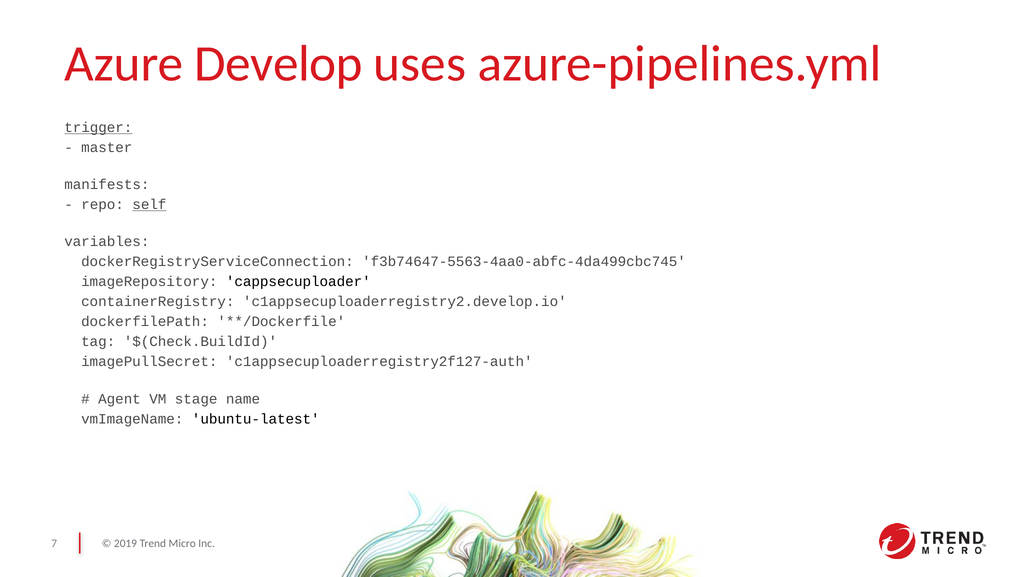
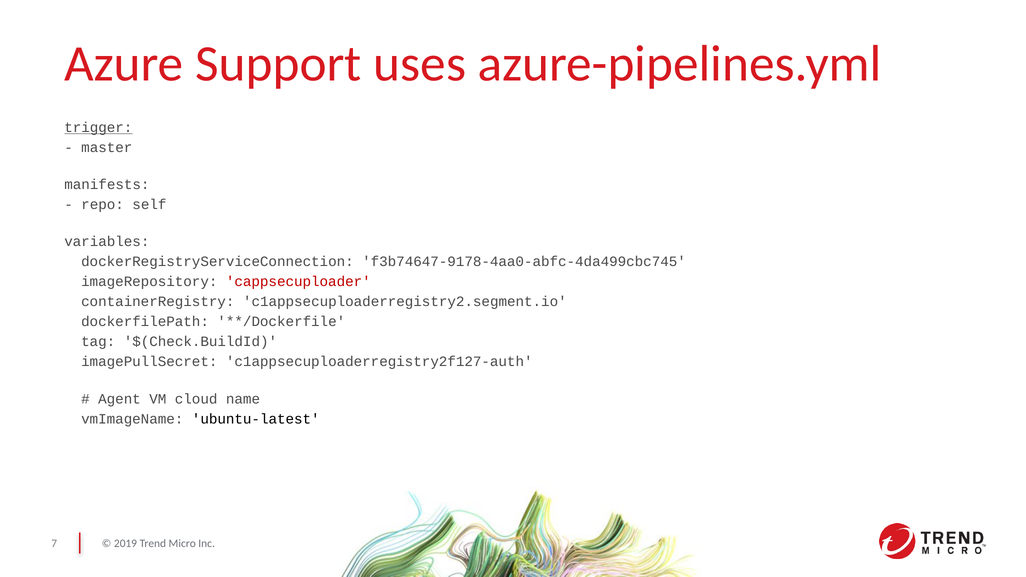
Develop: Develop -> Support (278, 64)
self underline: present -> none (149, 205)
f3b74647-5563-4aa0-abfc-4da499cbc745: f3b74647-5563-4aa0-abfc-4da499cbc745 -> f3b74647-9178-4aa0-abfc-4da499cbc745 (524, 262)
cappsecuploader colour: black -> red (298, 282)
c1appsecuploaderregistry2.develop.io: c1appsecuploaderregistry2.develop.io -> c1appsecuploaderregistry2.segment.io (405, 302)
stage: stage -> cloud (196, 399)
